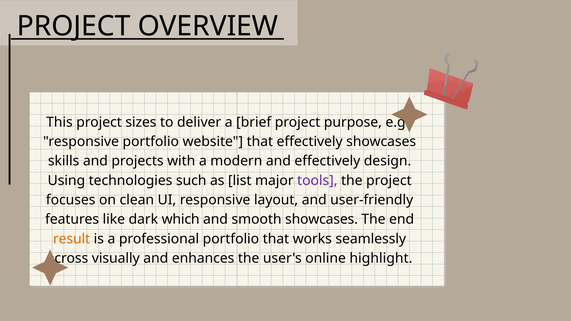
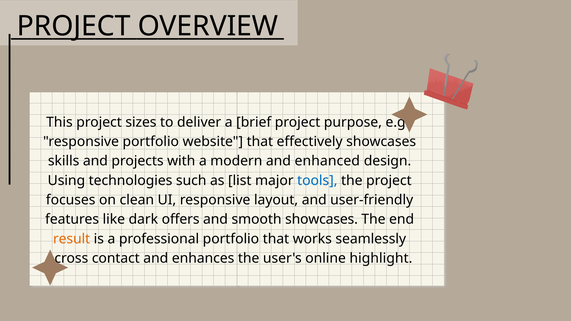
and effectively: effectively -> enhanced (327, 161)
tools colour: purple -> blue (317, 181)
which: which -> offers (181, 219)
visually: visually -> contact (116, 258)
